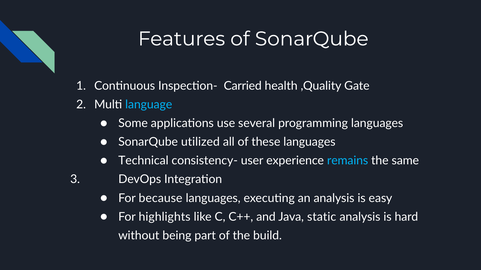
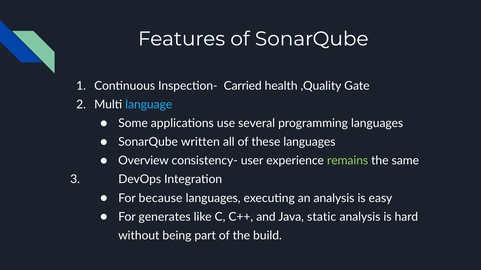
utilized: utilized -> written (200, 142)
Technical: Technical -> Overview (143, 161)
remains colour: light blue -> light green (348, 161)
highlights: highlights -> generates (165, 217)
